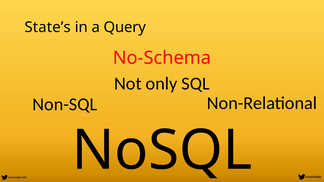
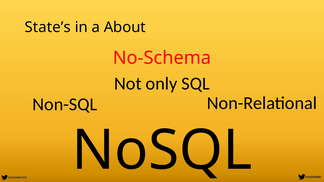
Query: Query -> About (125, 27)
